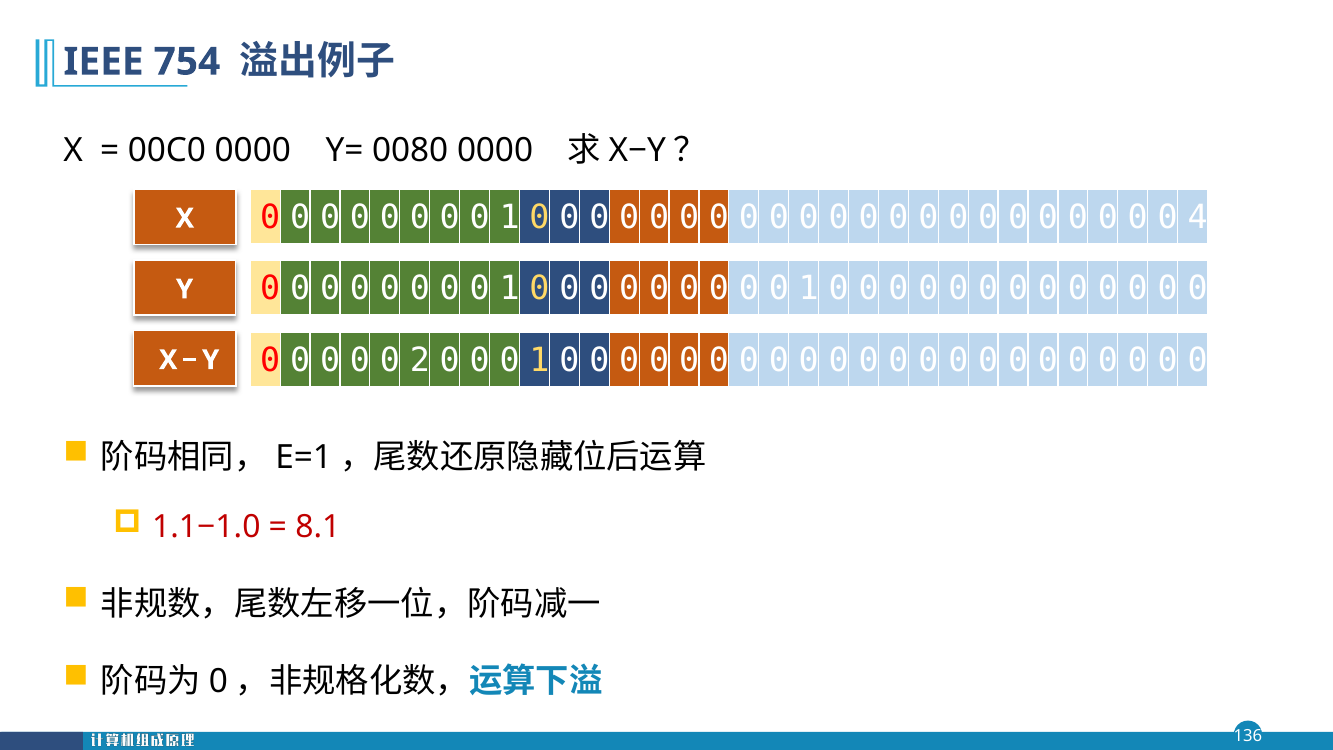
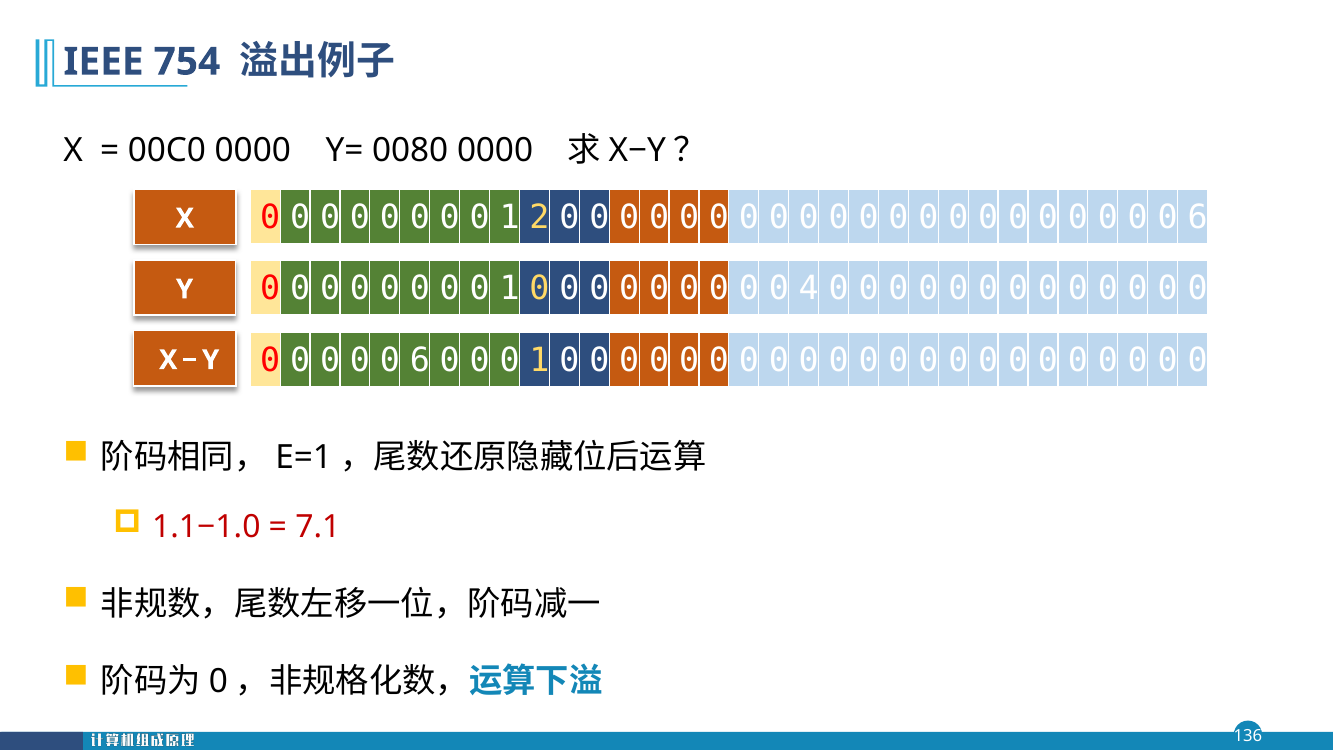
0: 0 -> 2 (540, 217)
4: 4 -> 6 (1198, 217)
1: 1 -> 4 (809, 288)
2: 2 -> 6 (420, 360)
8.1: 8.1 -> 7.1 (318, 527)
